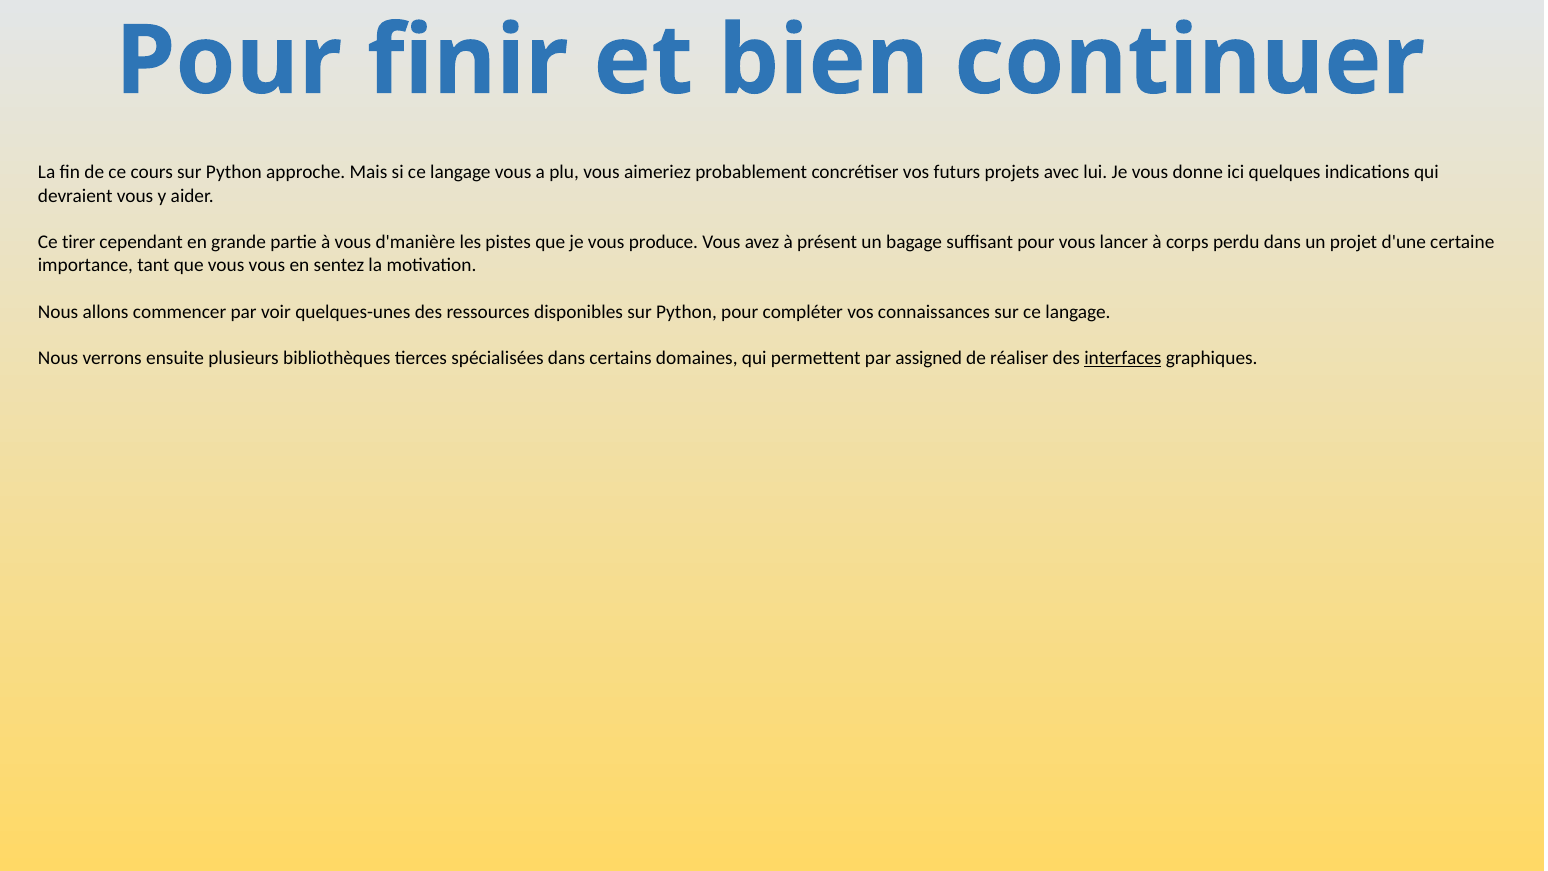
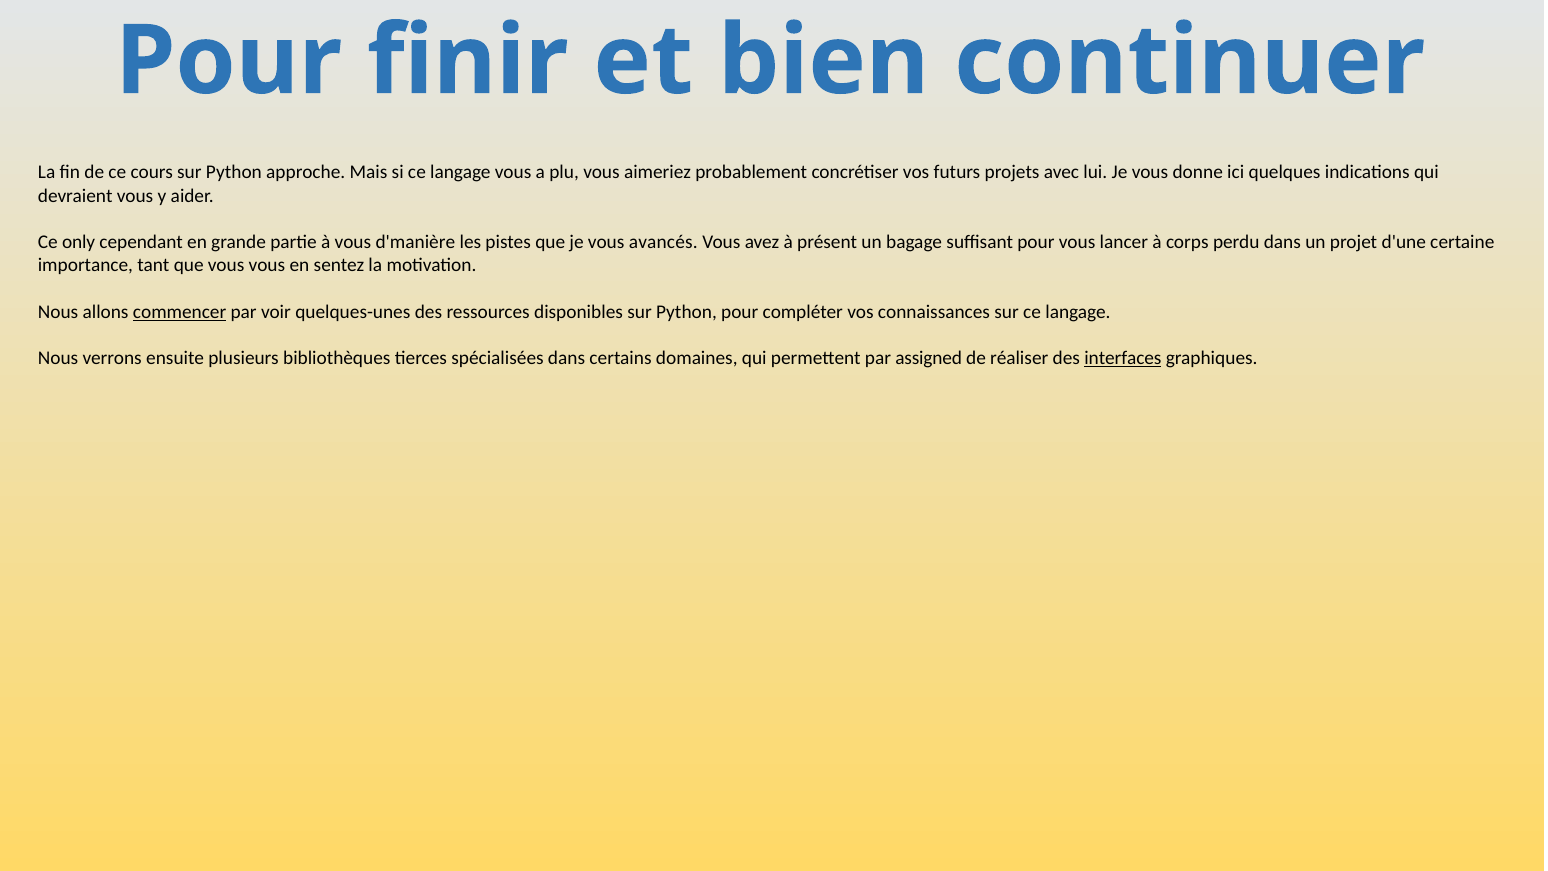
tirer: tirer -> only (79, 242)
produce: produce -> avancés (663, 242)
commencer underline: none -> present (180, 312)
